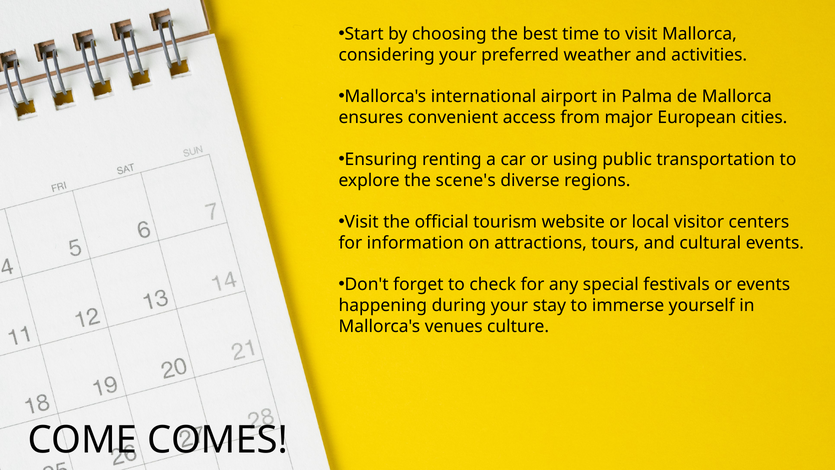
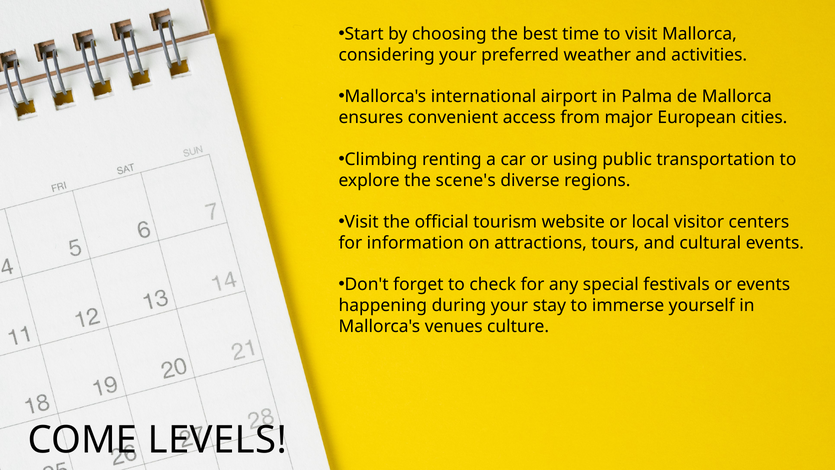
Ensuring: Ensuring -> Climbing (381, 159)
COMES: COMES -> LEVELS (217, 440)
